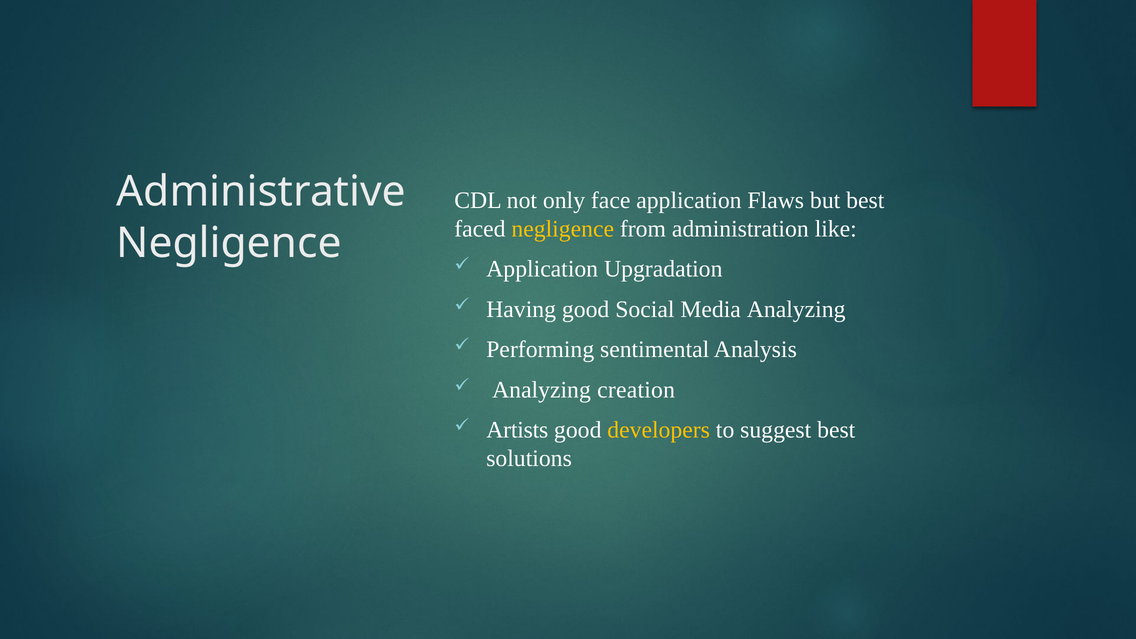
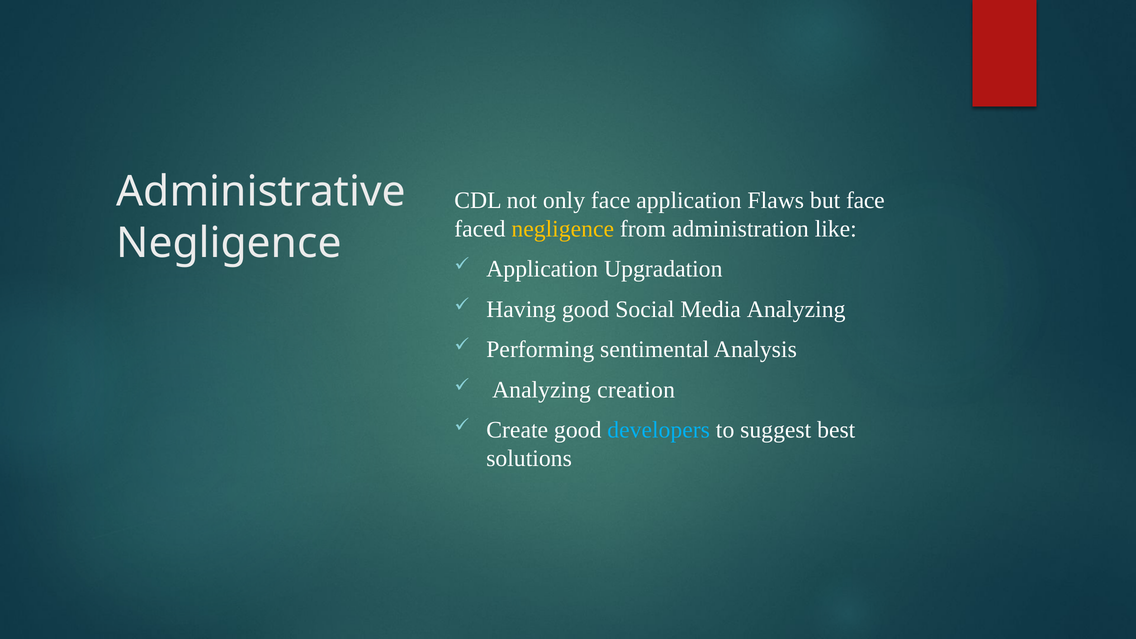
but best: best -> face (865, 200)
Artists: Artists -> Create (517, 430)
developers colour: yellow -> light blue (659, 430)
